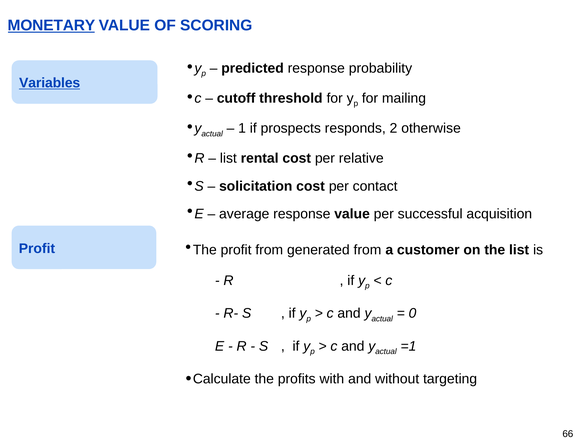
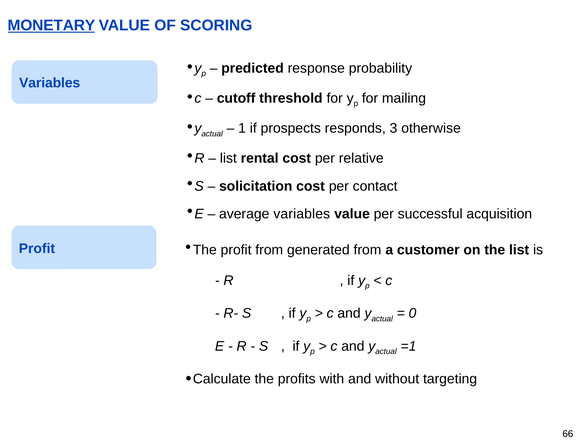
Variables underline: present -> none (50, 83)
2: 2 -> 3 (394, 128)
average response: response -> variables (302, 214)
